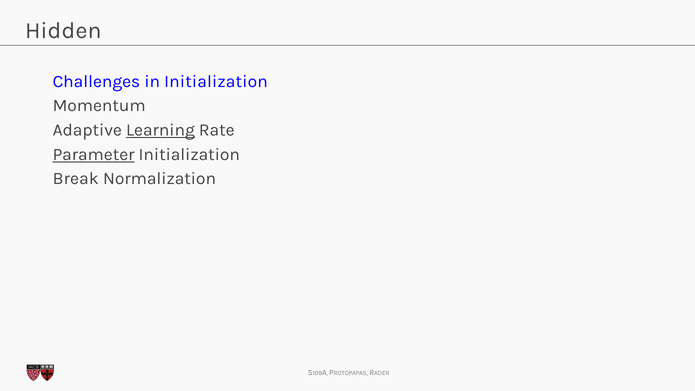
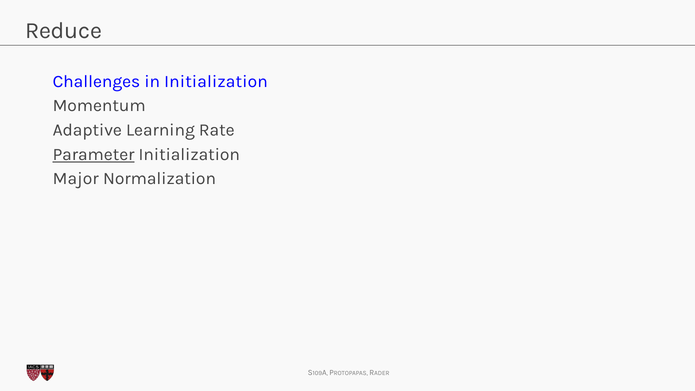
Hidden: Hidden -> Reduce (64, 30)
Learning underline: present -> none (160, 130)
Break: Break -> Major (76, 179)
